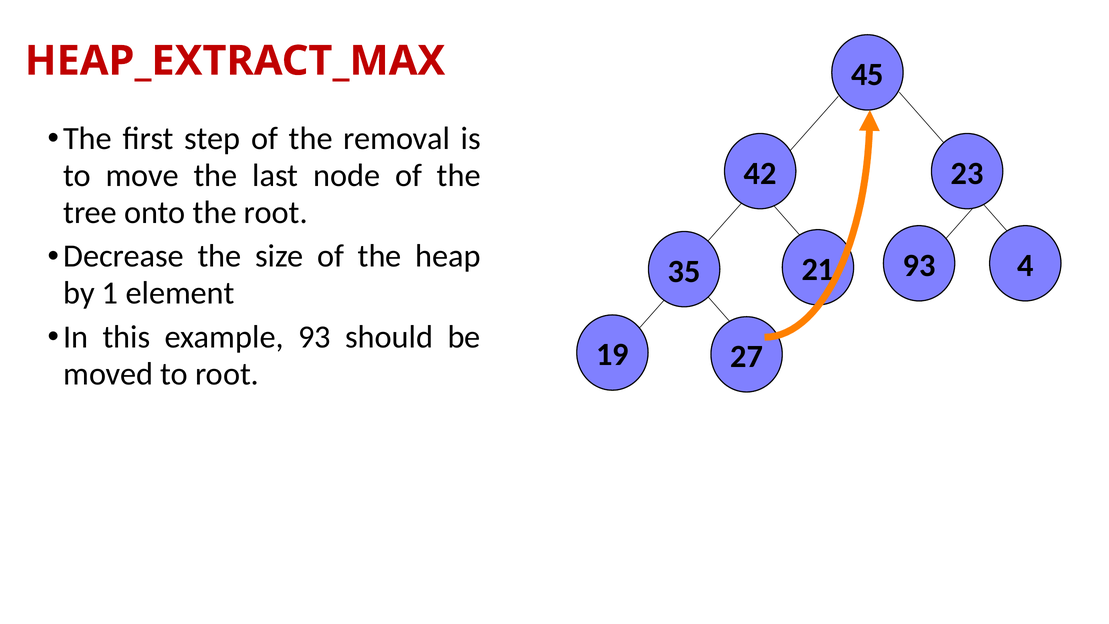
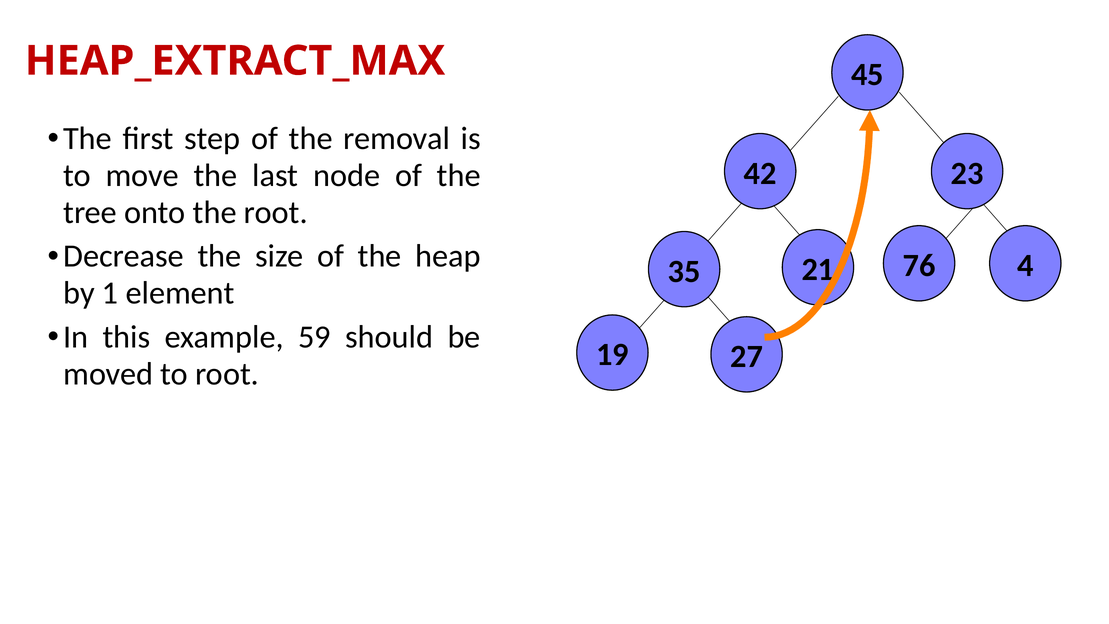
93: 93 -> 76 (919, 265)
example 93: 93 -> 59 (315, 337)
